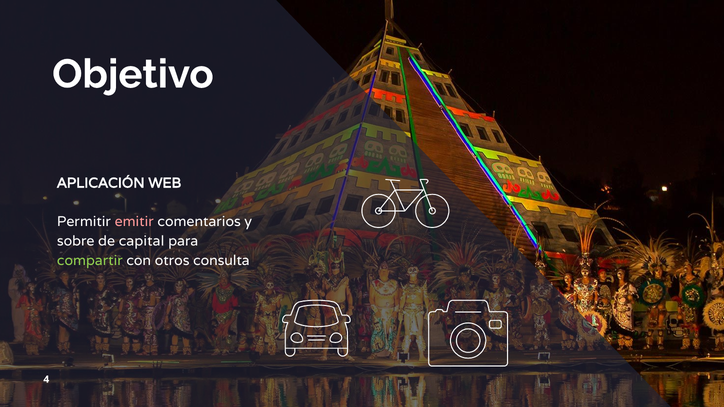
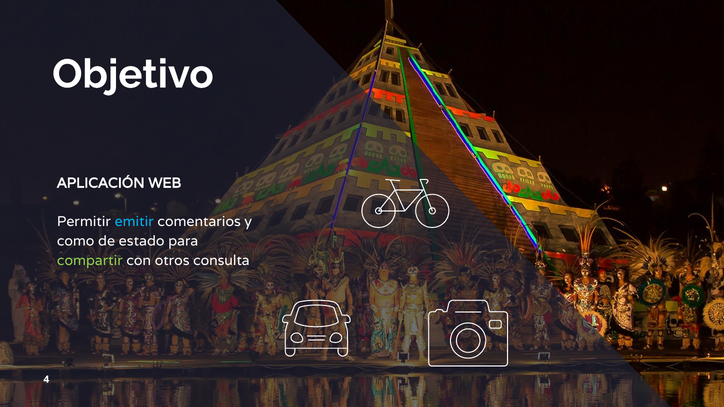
emitir colour: pink -> light blue (134, 222)
sobre: sobre -> como (76, 241)
capital: capital -> estado (142, 241)
